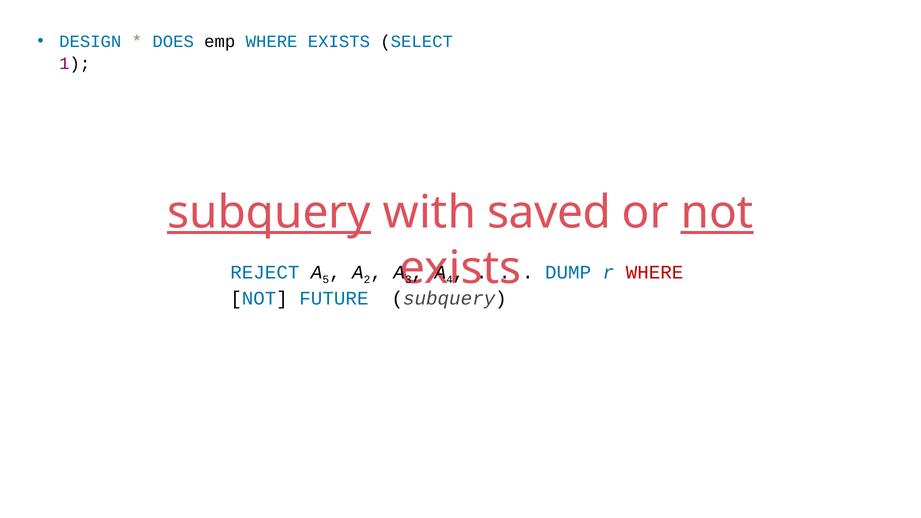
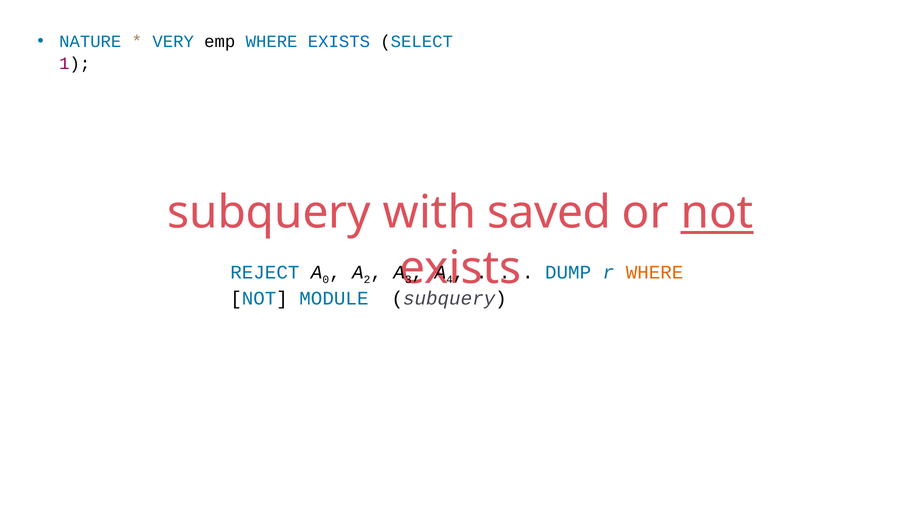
DESIGN: DESIGN -> NATURE (90, 42)
DOES: DOES -> VERY (173, 42)
subquery underline: present -> none (269, 213)
5: 5 -> 0 (326, 280)
WHERE colour: red -> orange (655, 272)
FUTURE: FUTURE -> MODULE (334, 298)
